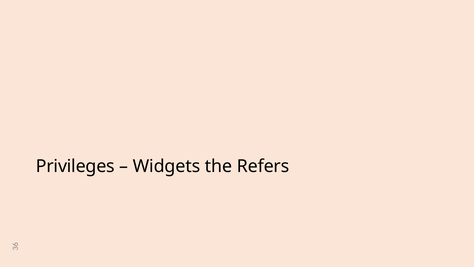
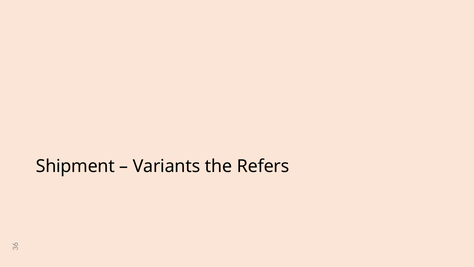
Privileges: Privileges -> Shipment (75, 166)
Widgets: Widgets -> Variants (166, 166)
